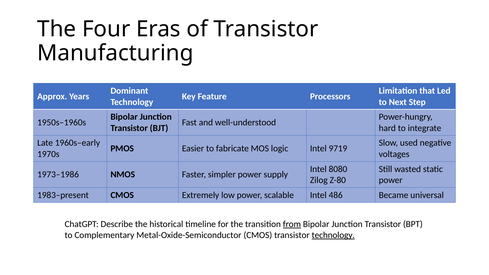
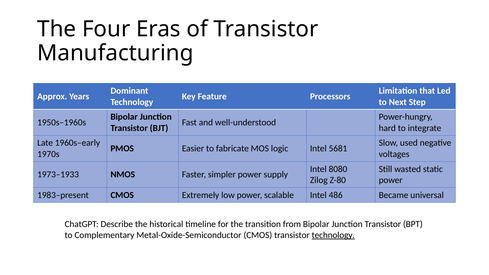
9719: 9719 -> 5681 (338, 149)
1973–1986: 1973–1986 -> 1973–1933 (58, 175)
from underline: present -> none (292, 224)
